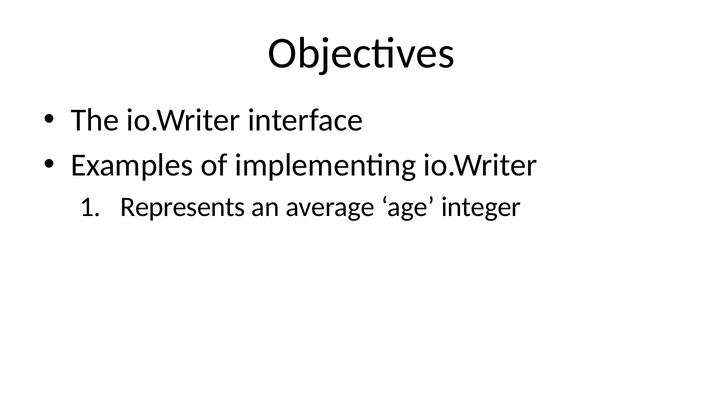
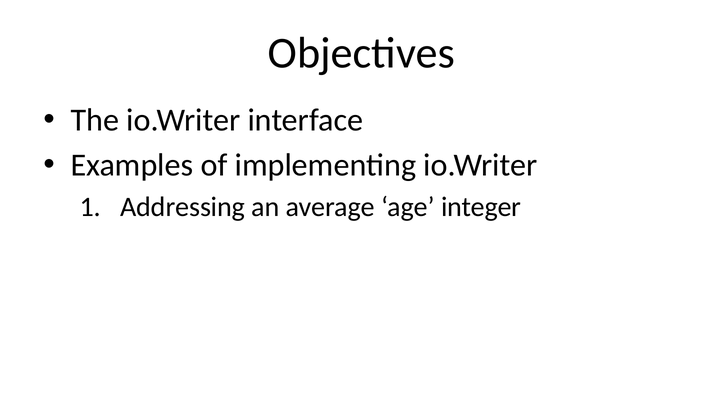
Represents: Represents -> Addressing (183, 207)
